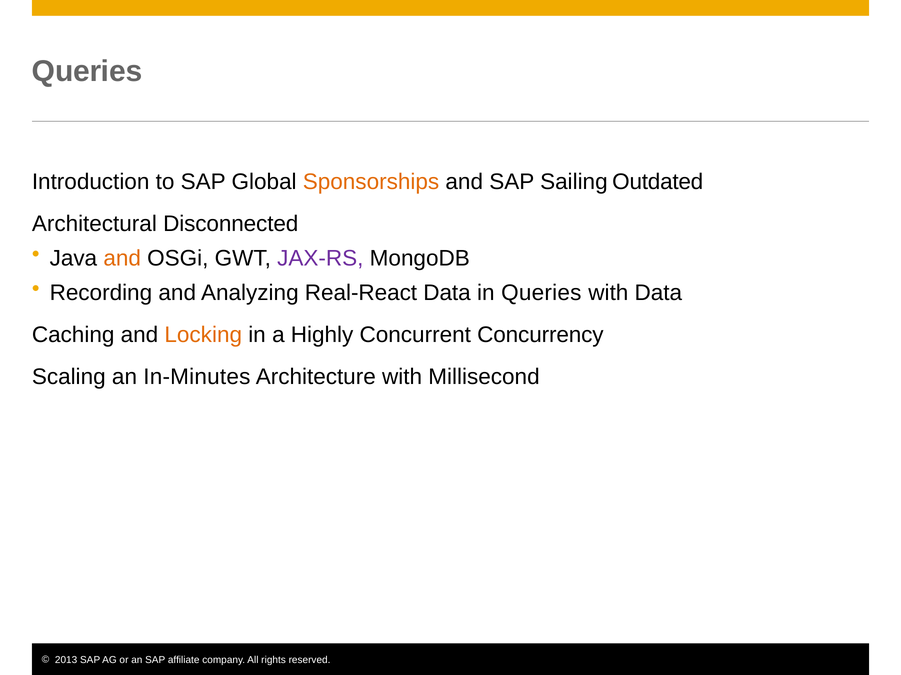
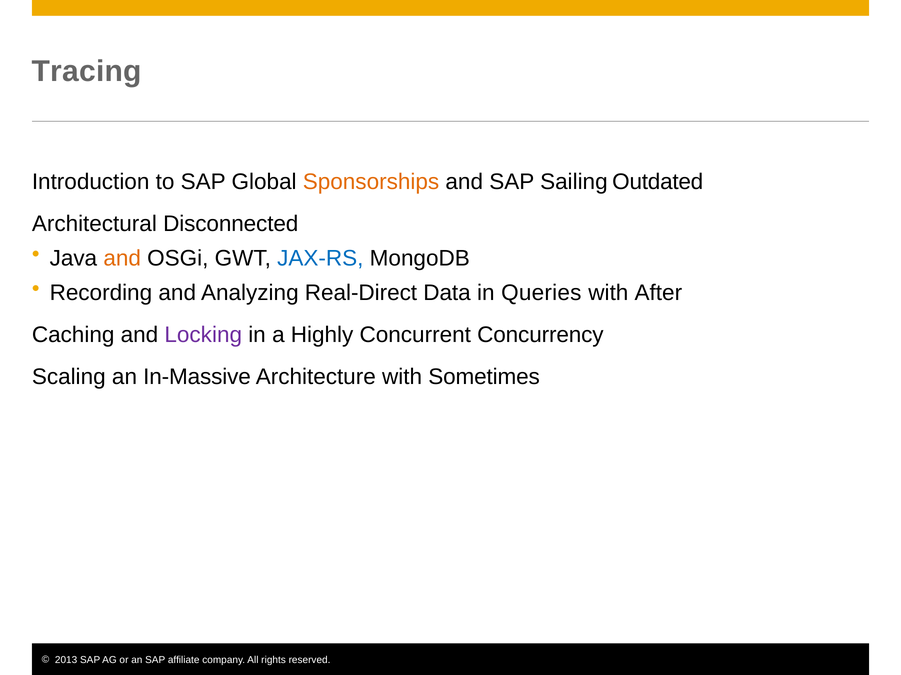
Queries: Queries -> Tracing (87, 71)
JAX-RS colour: purple -> blue (320, 258)
Real-React: Real-React -> Real-Direct (361, 293)
with Data: Data -> After (658, 293)
Locking colour: orange -> purple (203, 335)
In-Minutes: In-Minutes -> In-Massive (197, 377)
Millisecond: Millisecond -> Sometimes (484, 377)
